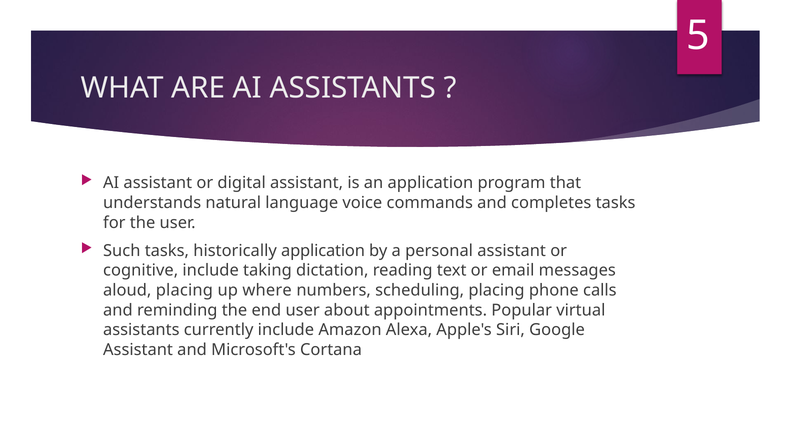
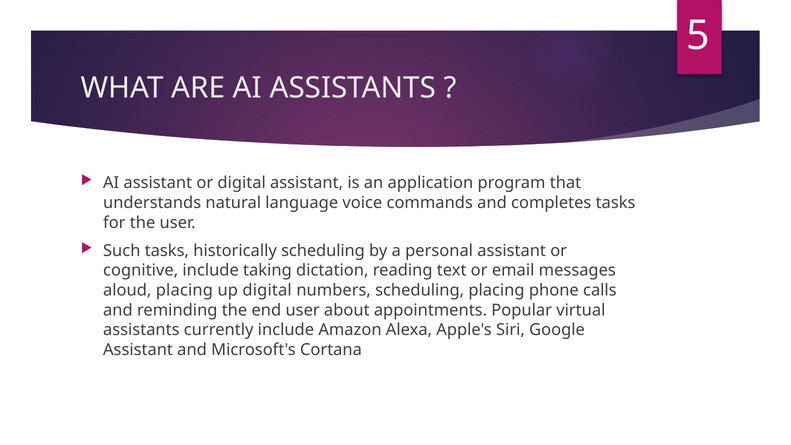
historically application: application -> scheduling (323, 251)
up where: where -> digital (267, 290)
